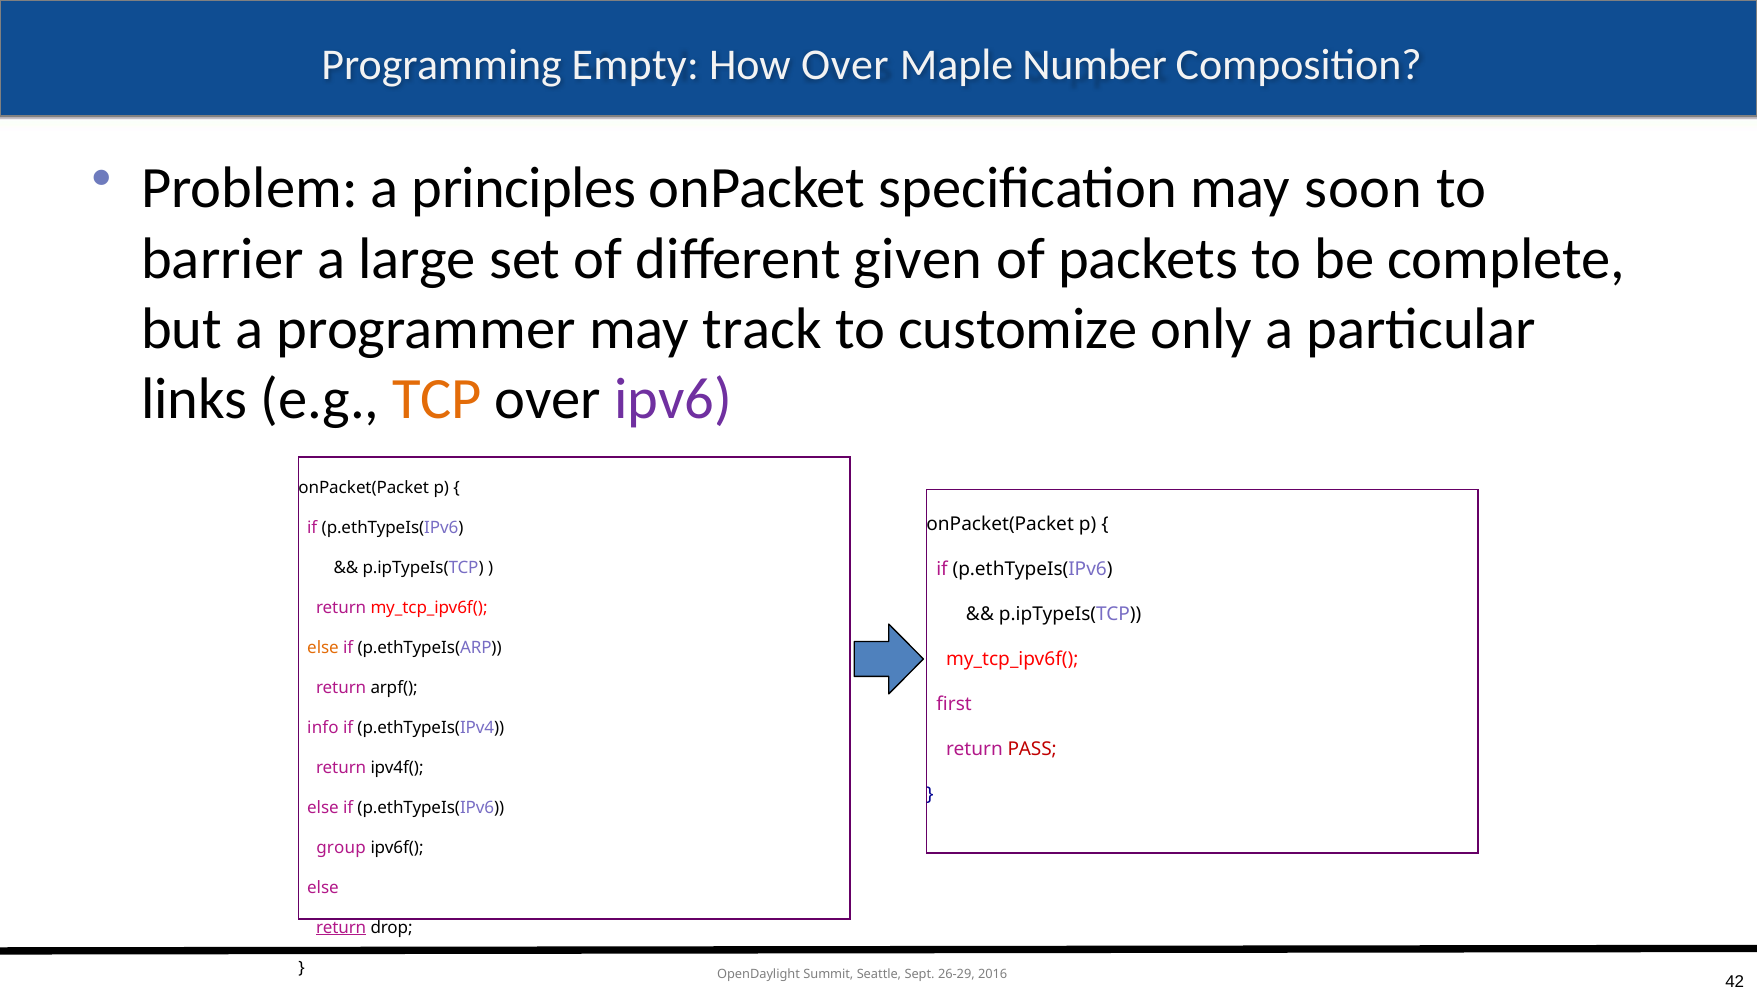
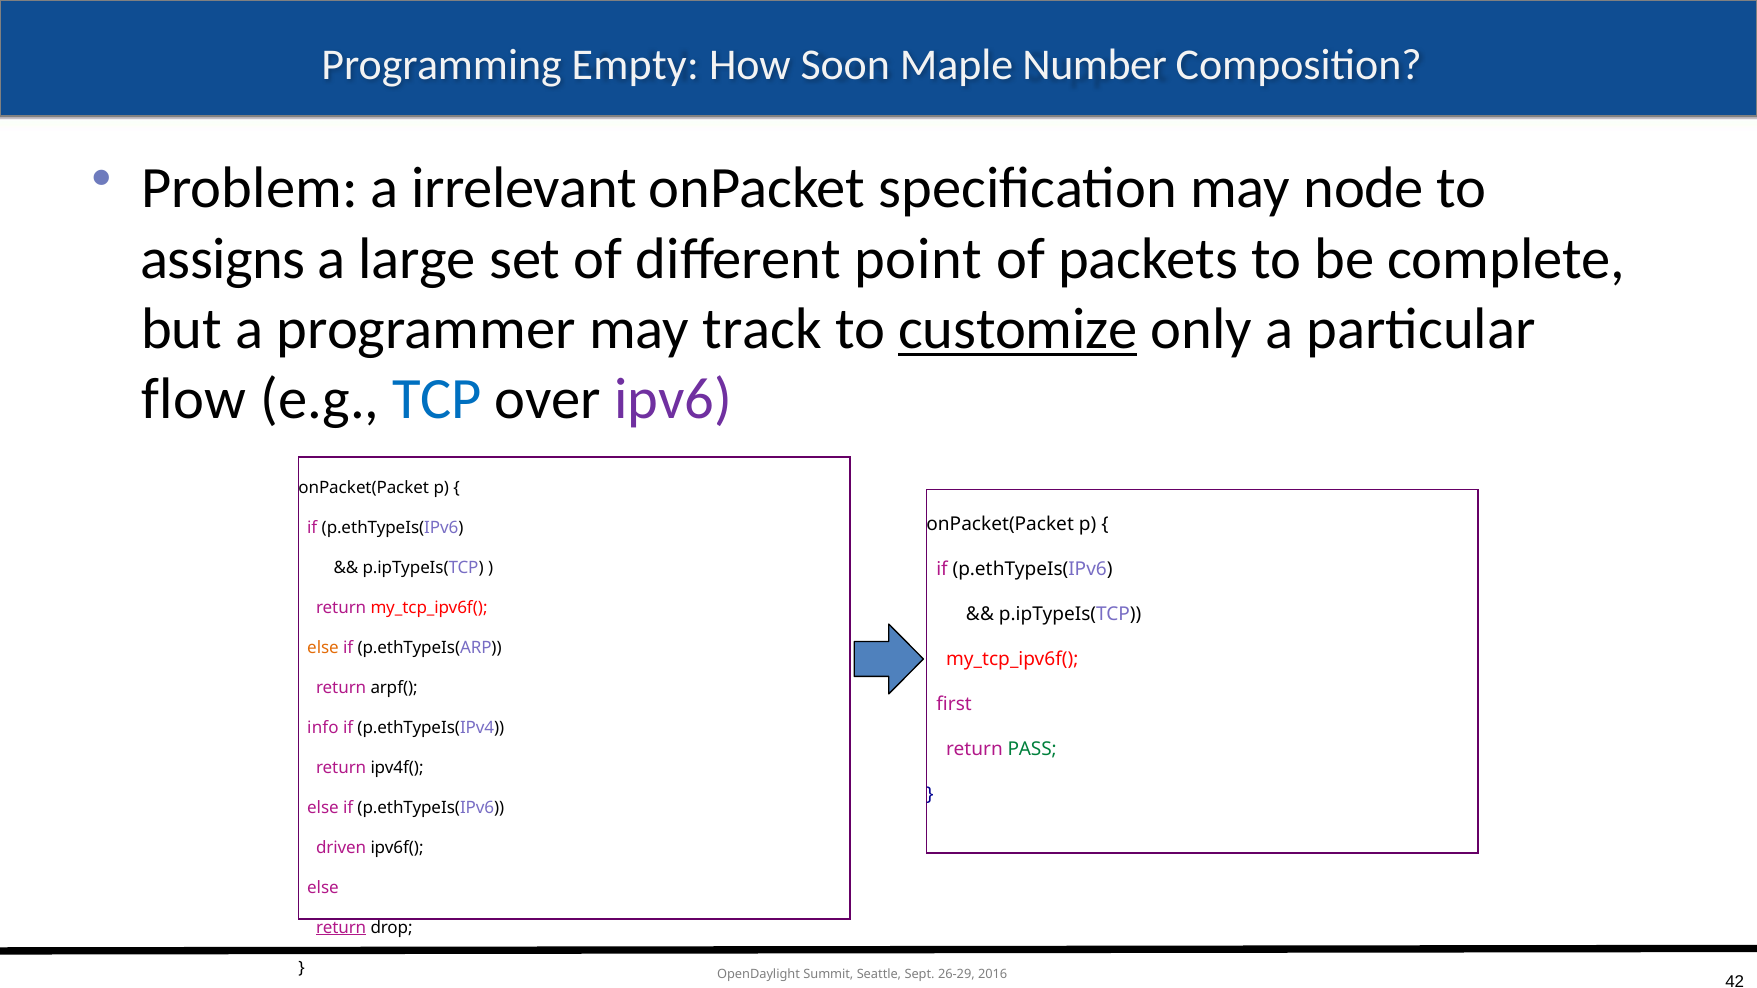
How Over: Over -> Soon (845, 65)
principles: principles -> irrelevant (524, 189)
soon: soon -> node (1364, 189)
barrier: barrier -> assigns (223, 259)
given: given -> point (918, 259)
customize underline: none -> present (1018, 329)
links: links -> flow (194, 399)
TCP colour: orange -> blue (437, 399)
PASS colour: red -> green (1032, 749)
group: group -> driven (341, 848)
